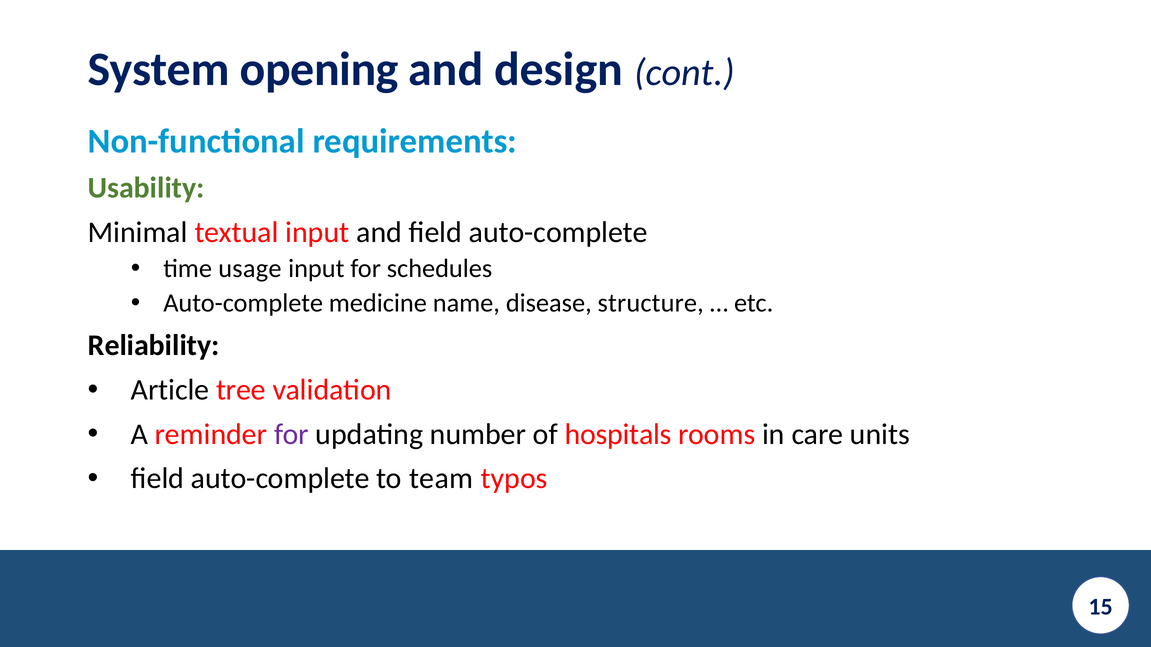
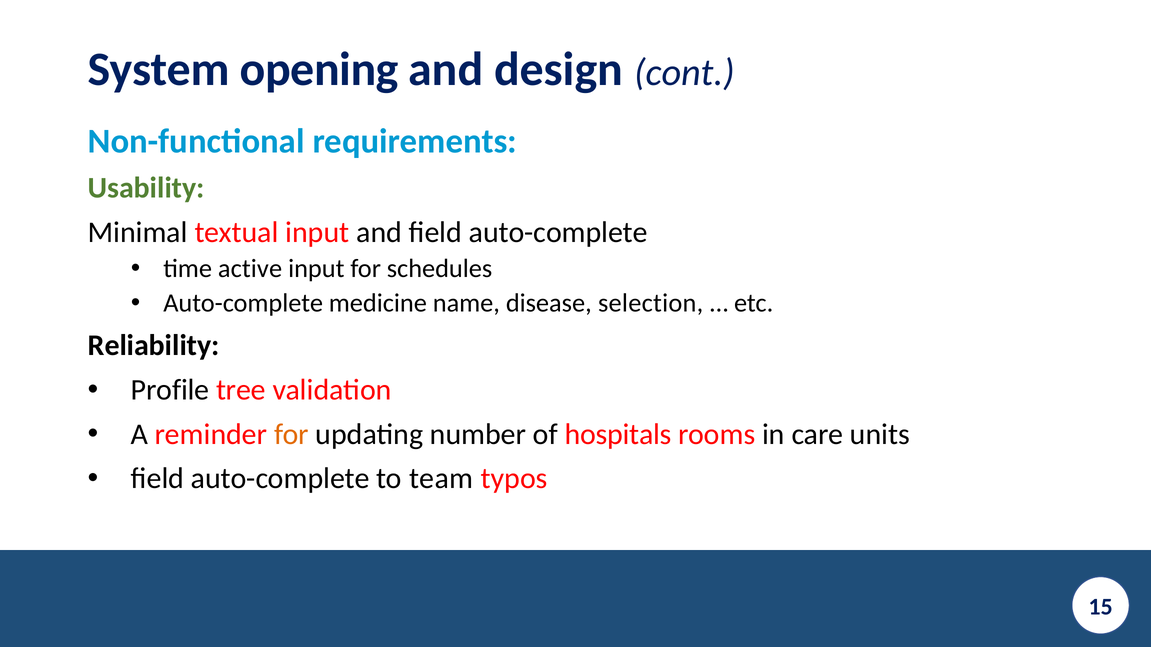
usage: usage -> active (250, 269)
structure: structure -> selection (651, 303)
Article: Article -> Profile (170, 390)
for colour: purple -> orange (291, 435)
